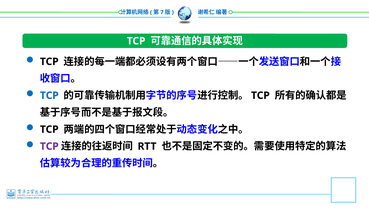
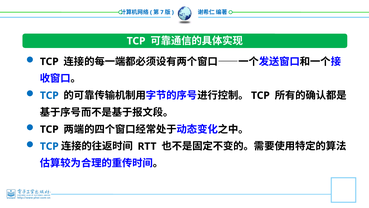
TCP colour: purple -> blue (49, 146)
